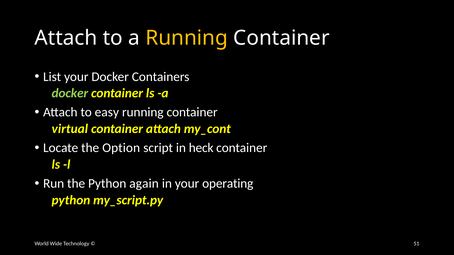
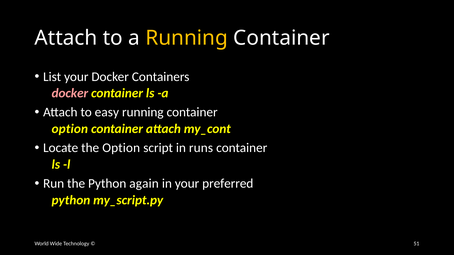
docker colour: light green -> pink (70, 93)
virtual: virtual -> option (70, 129)
heck: heck -> runs (201, 148)
operating: operating -> preferred (228, 184)
